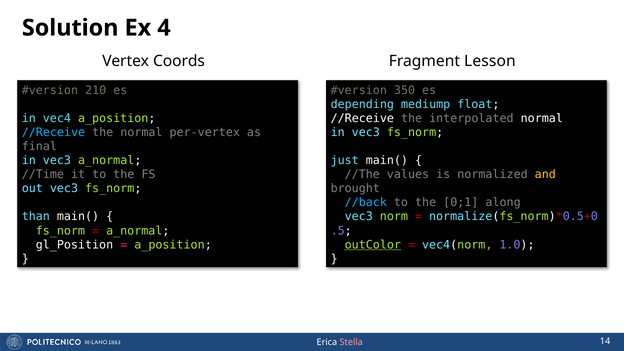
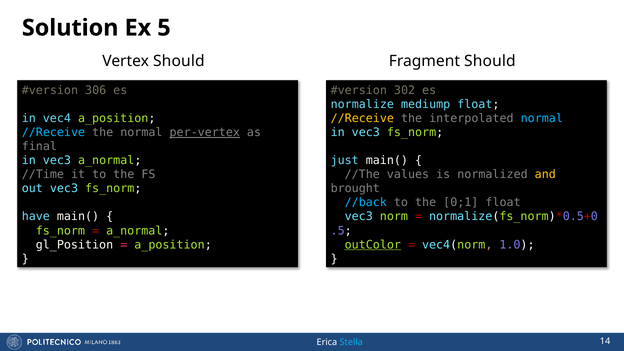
4: 4 -> 5 (164, 28)
Vertex Coords: Coords -> Should (179, 61)
Fragment Lesson: Lesson -> Should (490, 61)
210: 210 -> 306 (96, 90)
350: 350 -> 302 (405, 90)
depending: depending -> normalize (362, 104)
//Receive colour: white -> yellow (362, 118)
normal colour: white -> light blue (542, 118)
per-vertex underline: none -> present (205, 132)
0;1 along: along -> float (503, 203)
than: than -> have (36, 217)
Stella colour: pink -> light blue (351, 342)
